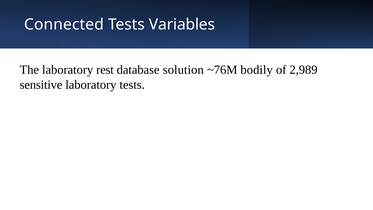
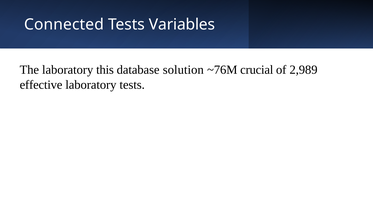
rest: rest -> this (105, 70)
bodily: bodily -> crucial (257, 70)
sensitive: sensitive -> effective (41, 85)
